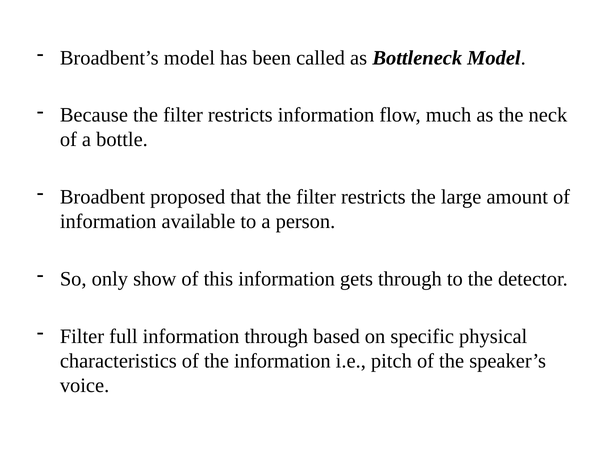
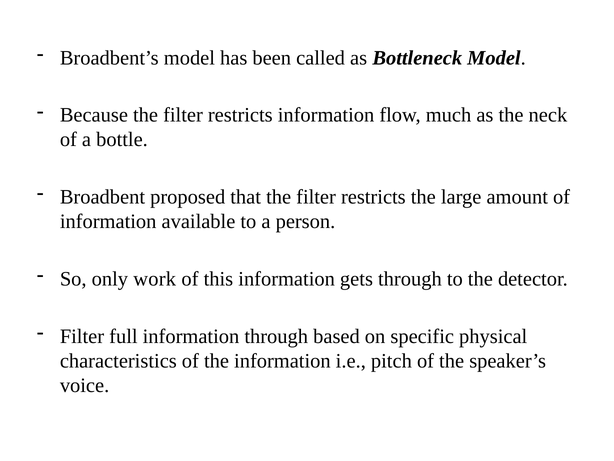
show: show -> work (155, 279)
